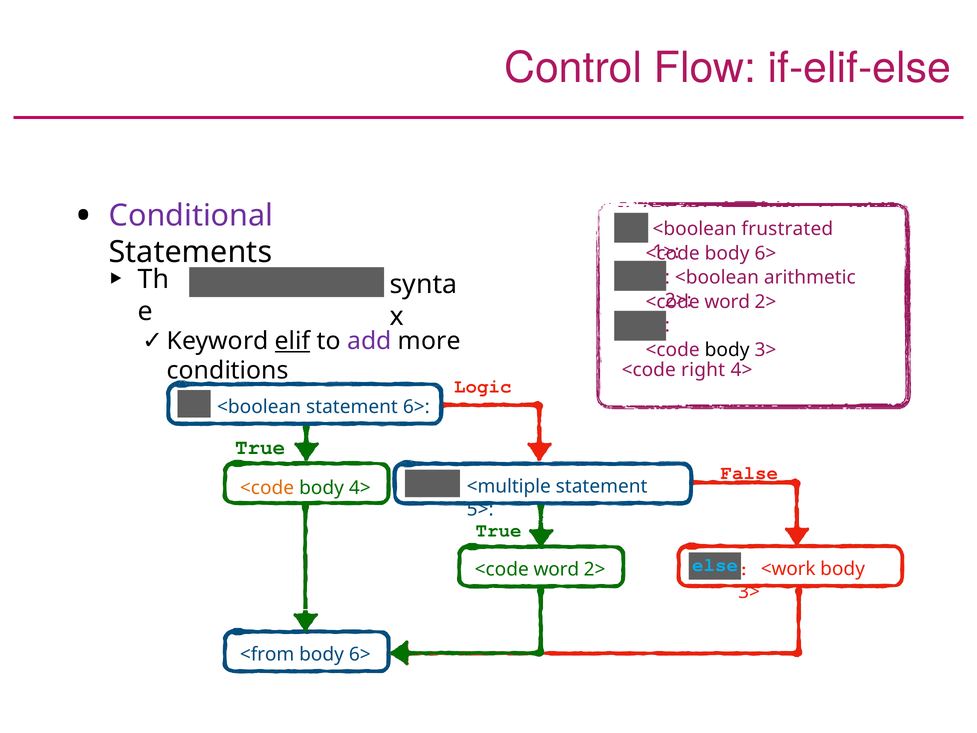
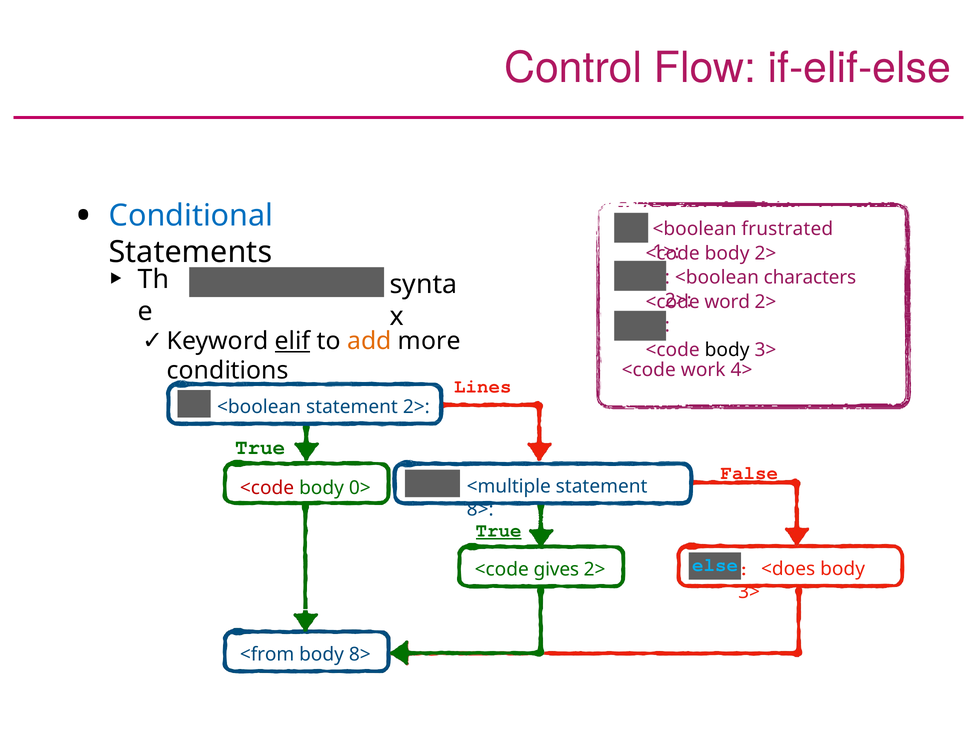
Conditional colour: purple -> blue (191, 216)
6>: 6> -> 2> (765, 253)
arithmetic: arithmetic -> characters (810, 277)
add colour: purple -> orange (369, 341)
right: right -> work (703, 370)
Logic: Logic -> Lines (483, 386)
statement 6>: 6> -> 2> (416, 407)
<code colour: orange -> red (267, 488)
body 4>: 4> -> 0> (360, 488)
5>: 5> -> 8> (480, 509)
True underline: none -> present (499, 530)
<work: <work -> <does (788, 569)
word: word -> gives (556, 569)
6>: 6> -> 8> (360, 654)
